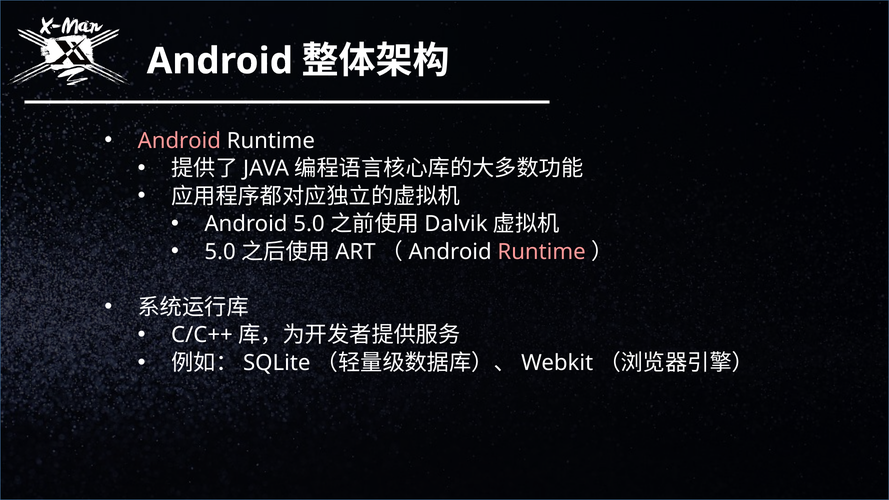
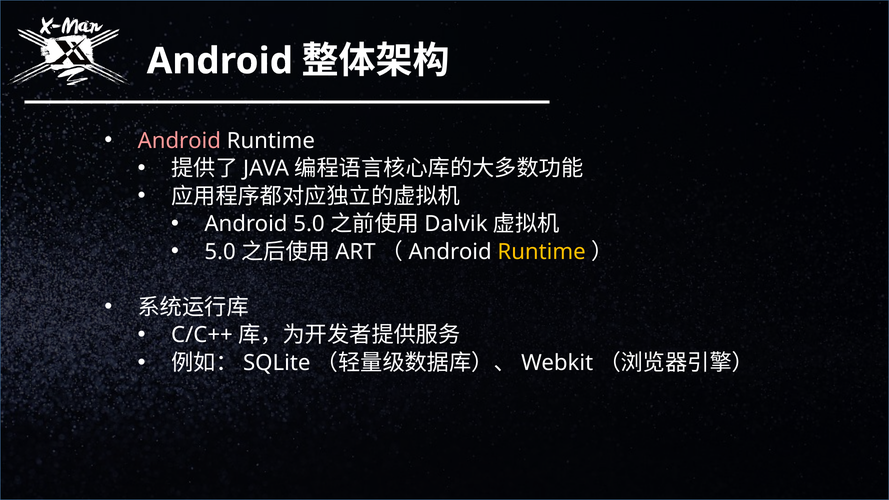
Runtime colour: pink -> yellow (542, 252)
